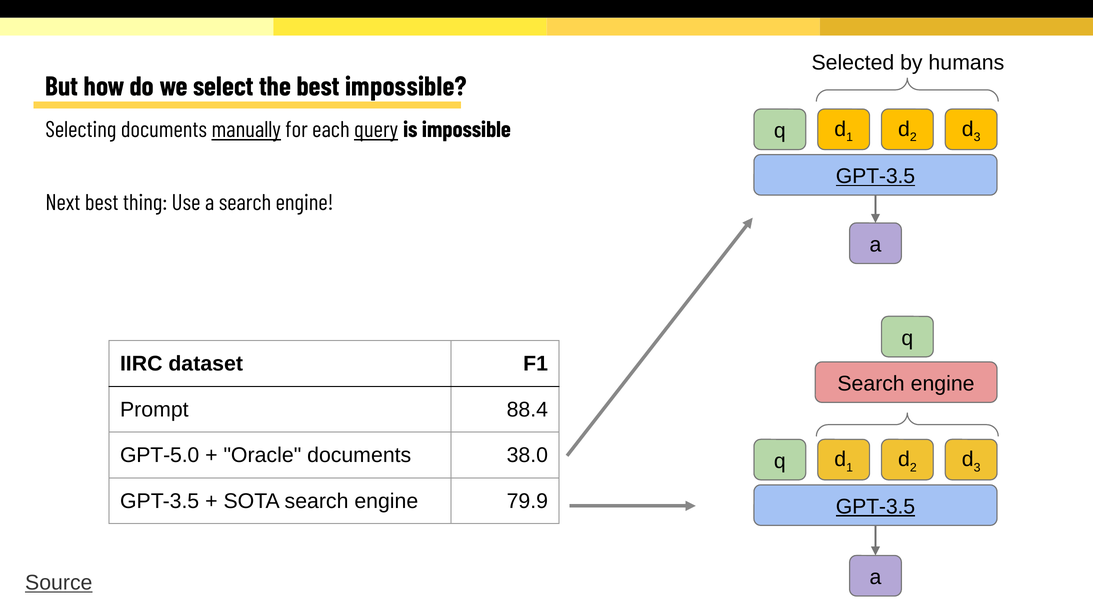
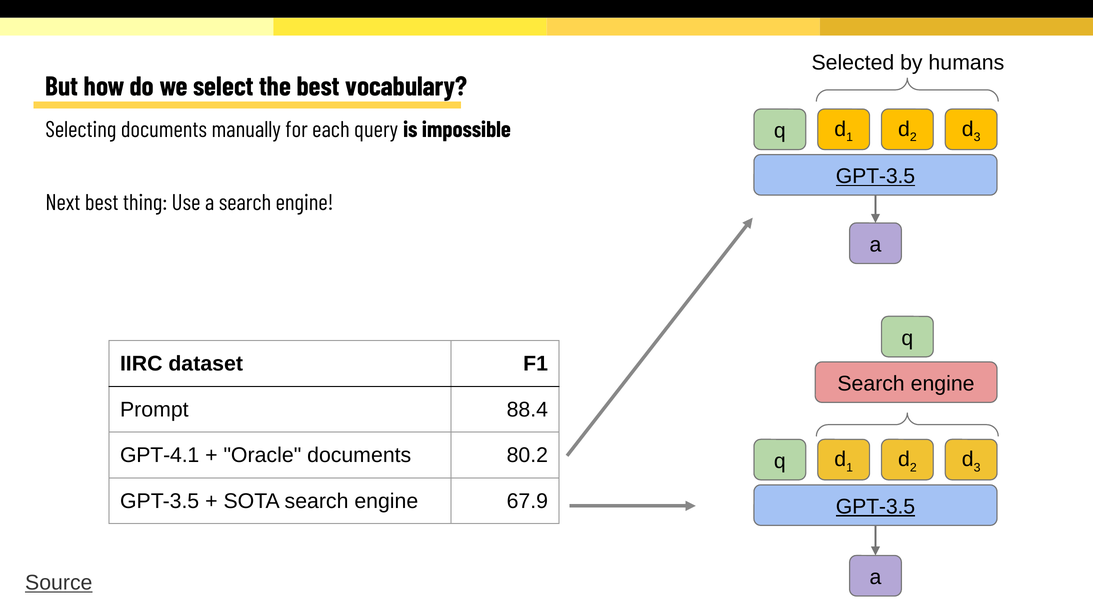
best impossible: impossible -> vocabulary (406, 87)
manually underline: present -> none (246, 130)
query underline: present -> none (376, 130)
GPT-5.0: GPT-5.0 -> GPT-4.1 (160, 455)
38.0: 38.0 -> 80.2 (527, 455)
79.9: 79.9 -> 67.9 (527, 501)
